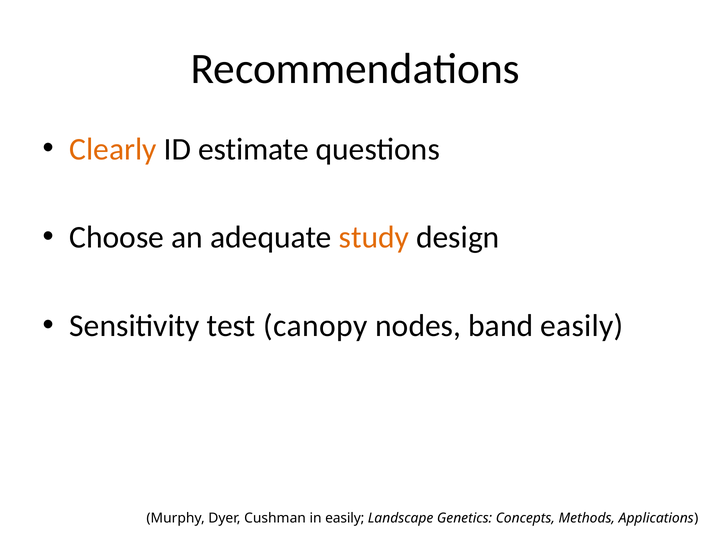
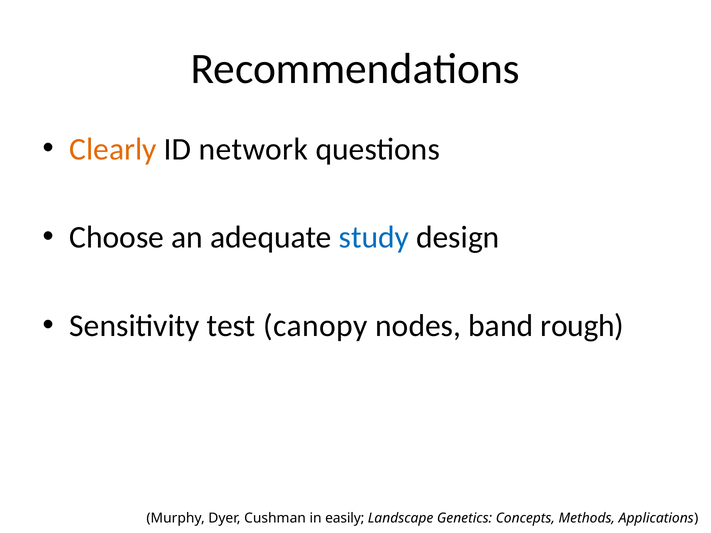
estimate: estimate -> network (253, 149)
study colour: orange -> blue (374, 238)
band easily: easily -> rough (582, 326)
